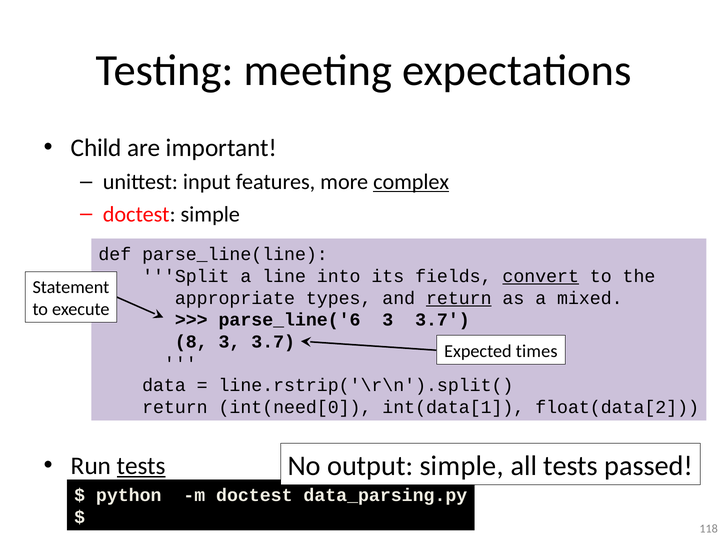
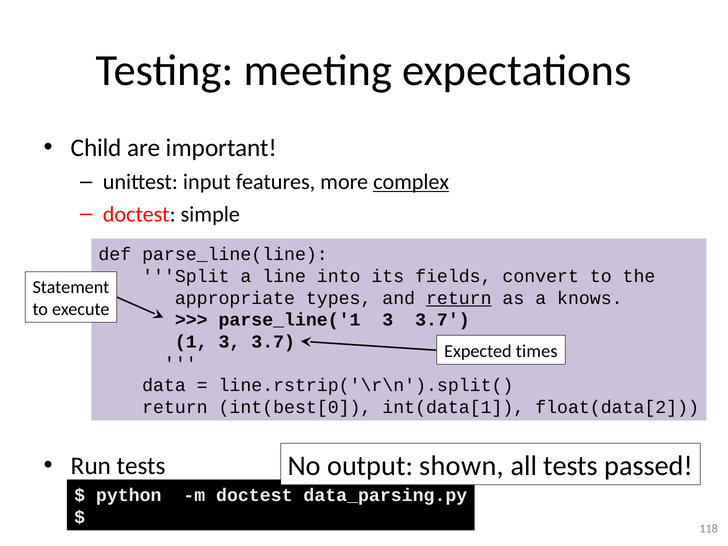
convert underline: present -> none (541, 276)
mixed: mixed -> knows (590, 298)
parse_line('6: parse_line('6 -> parse_line('1 (290, 320)
8: 8 -> 1 (191, 342)
int(need[0: int(need[0 -> int(best[0 (295, 407)
tests underline: present -> none (141, 466)
output simple: simple -> shown (462, 466)
